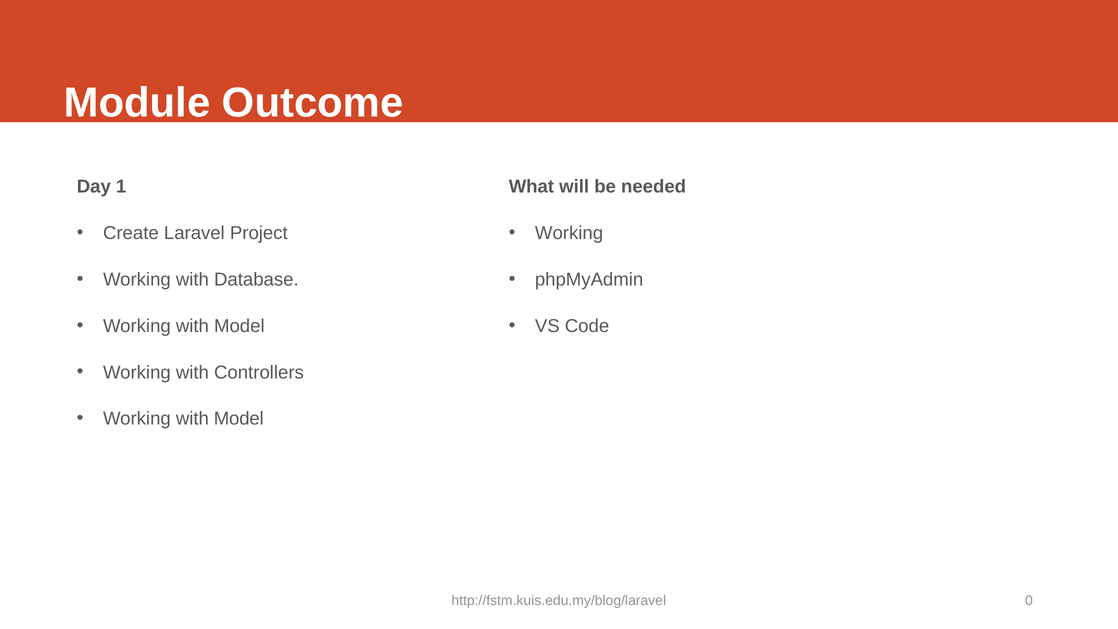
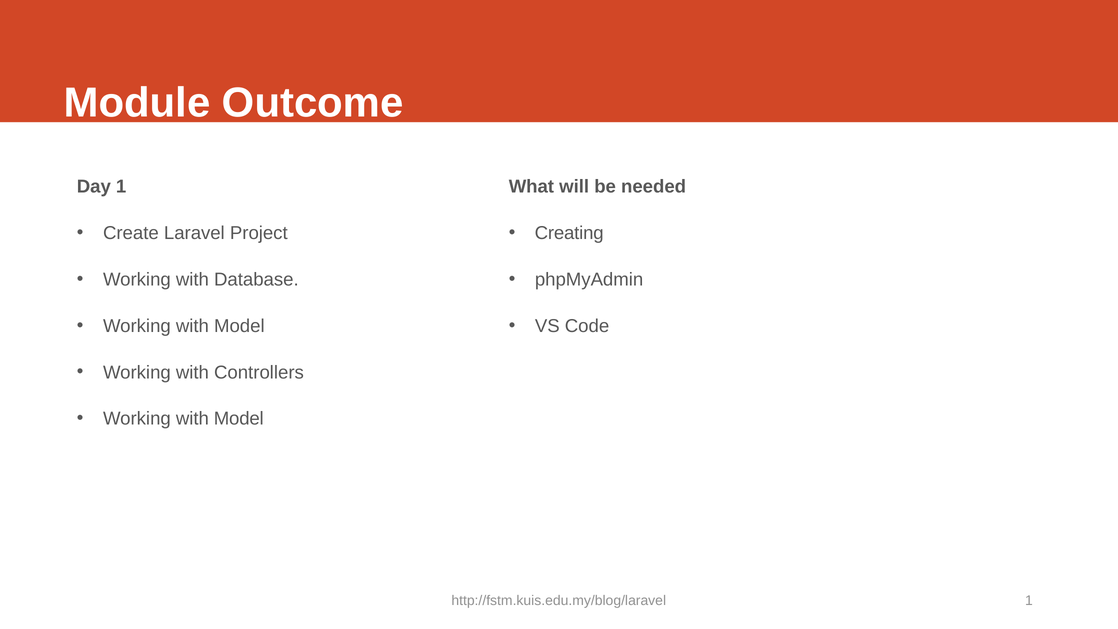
Working: Working -> Creating (569, 233)
http://fstm.kuis.edu.my/blog/laravel 0: 0 -> 1 (1029, 601)
